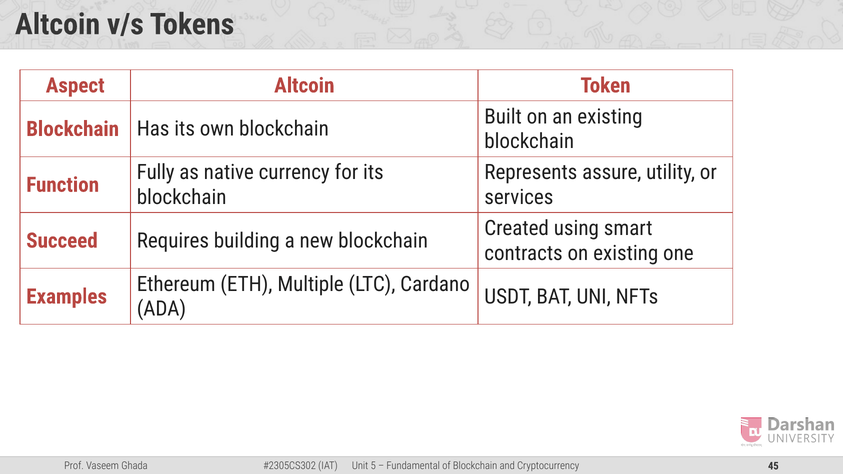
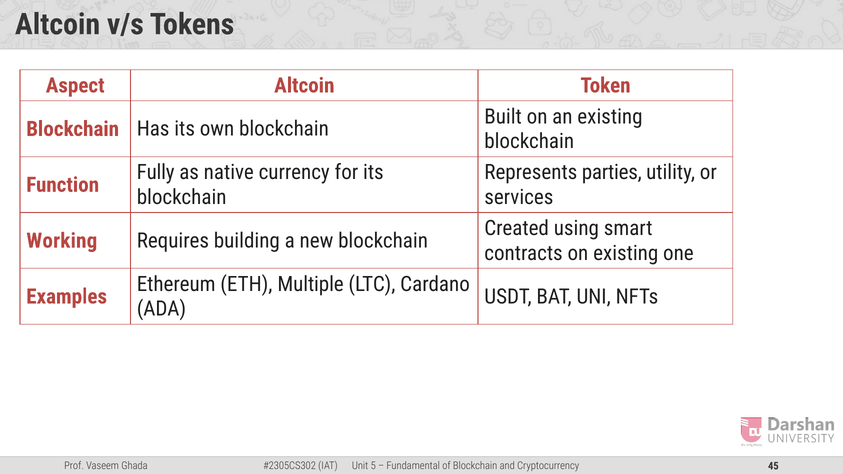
assure: assure -> parties (612, 173)
Succeed: Succeed -> Working (62, 241)
